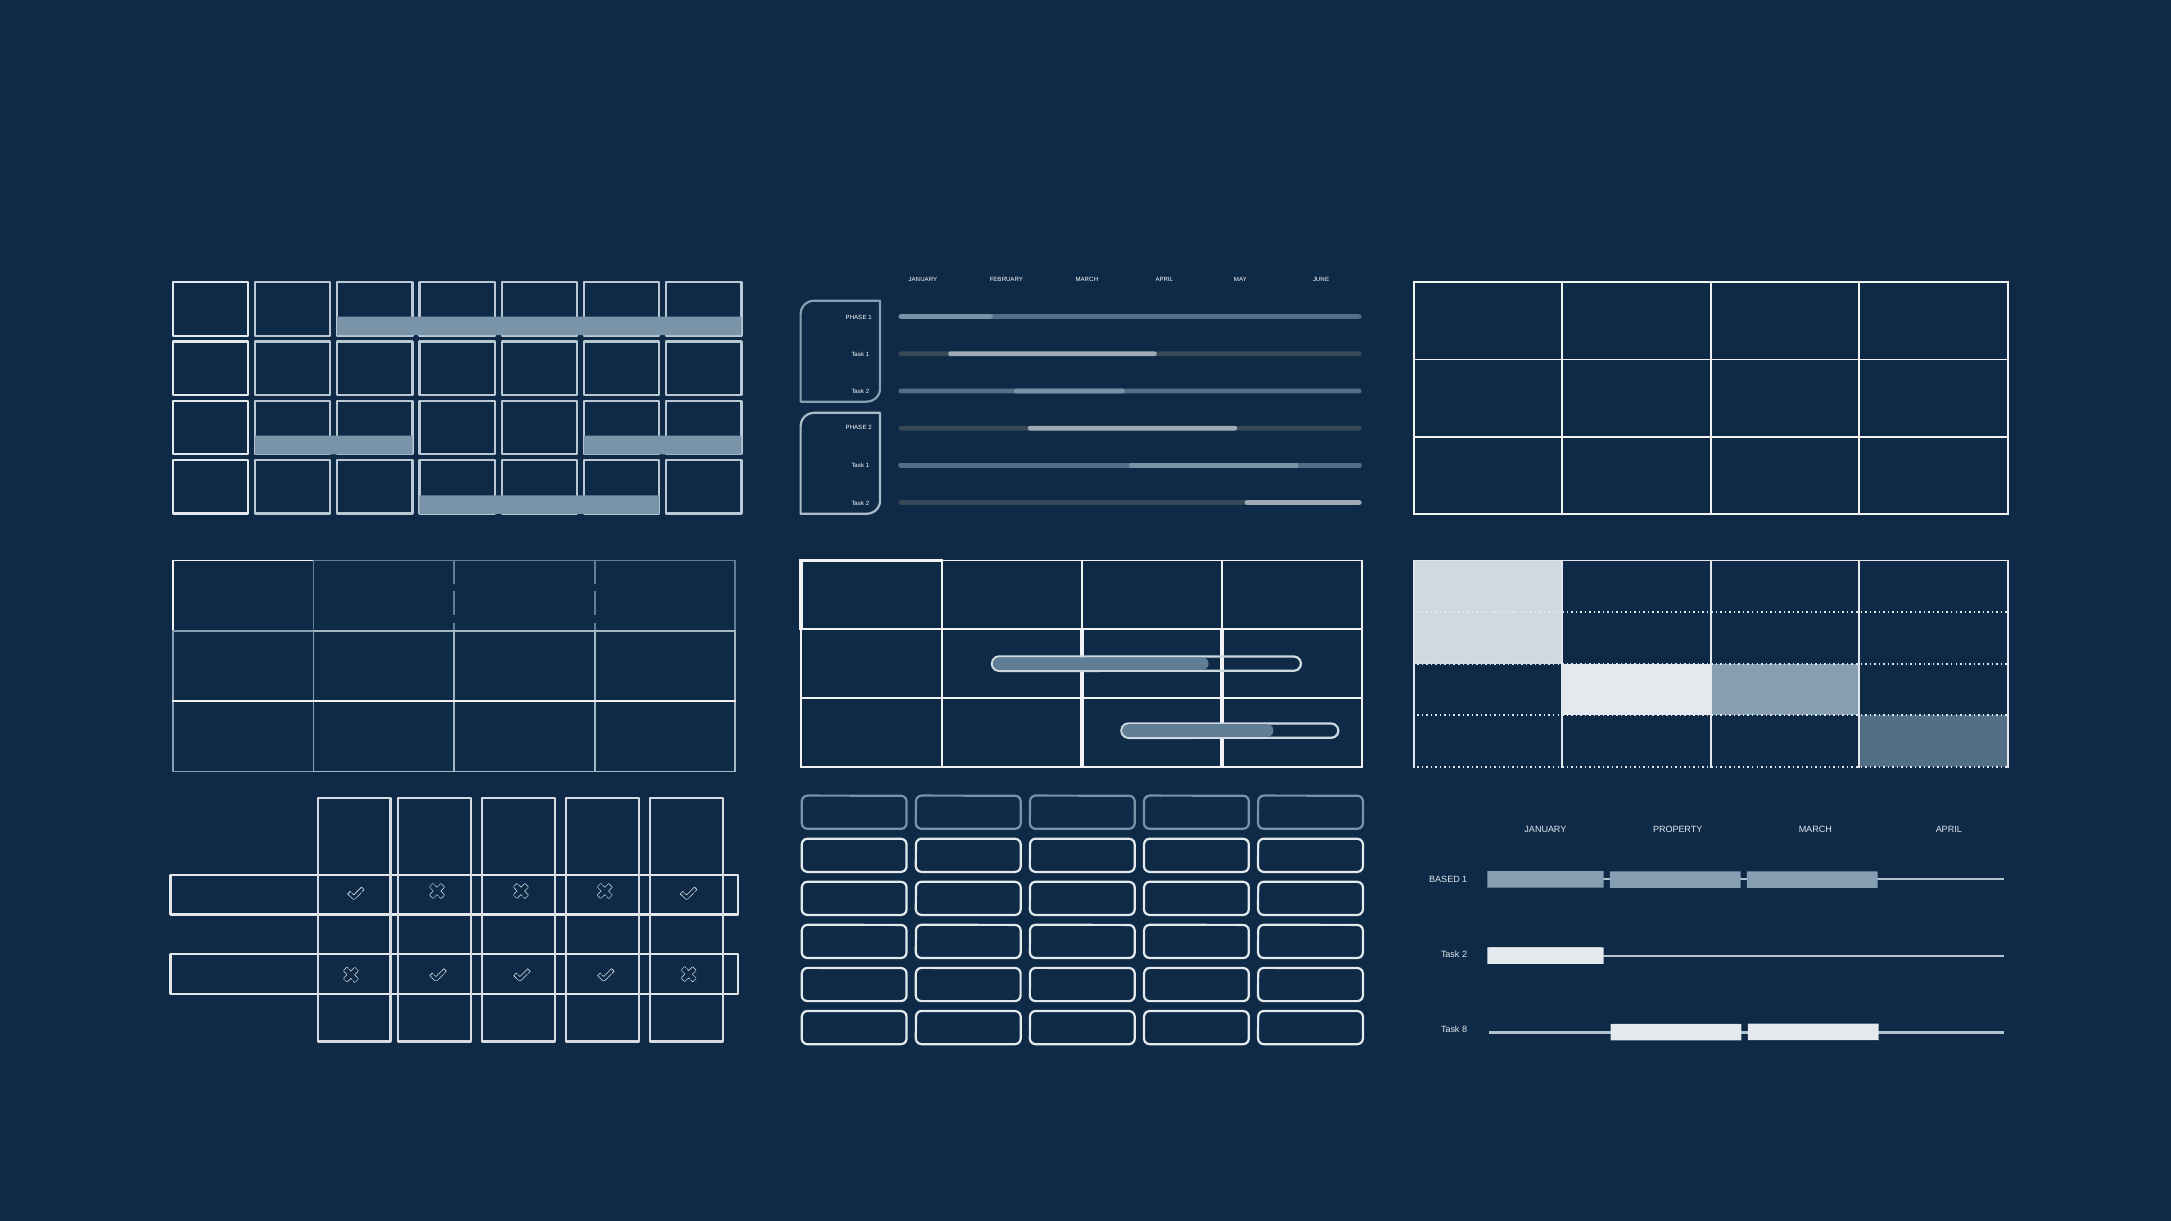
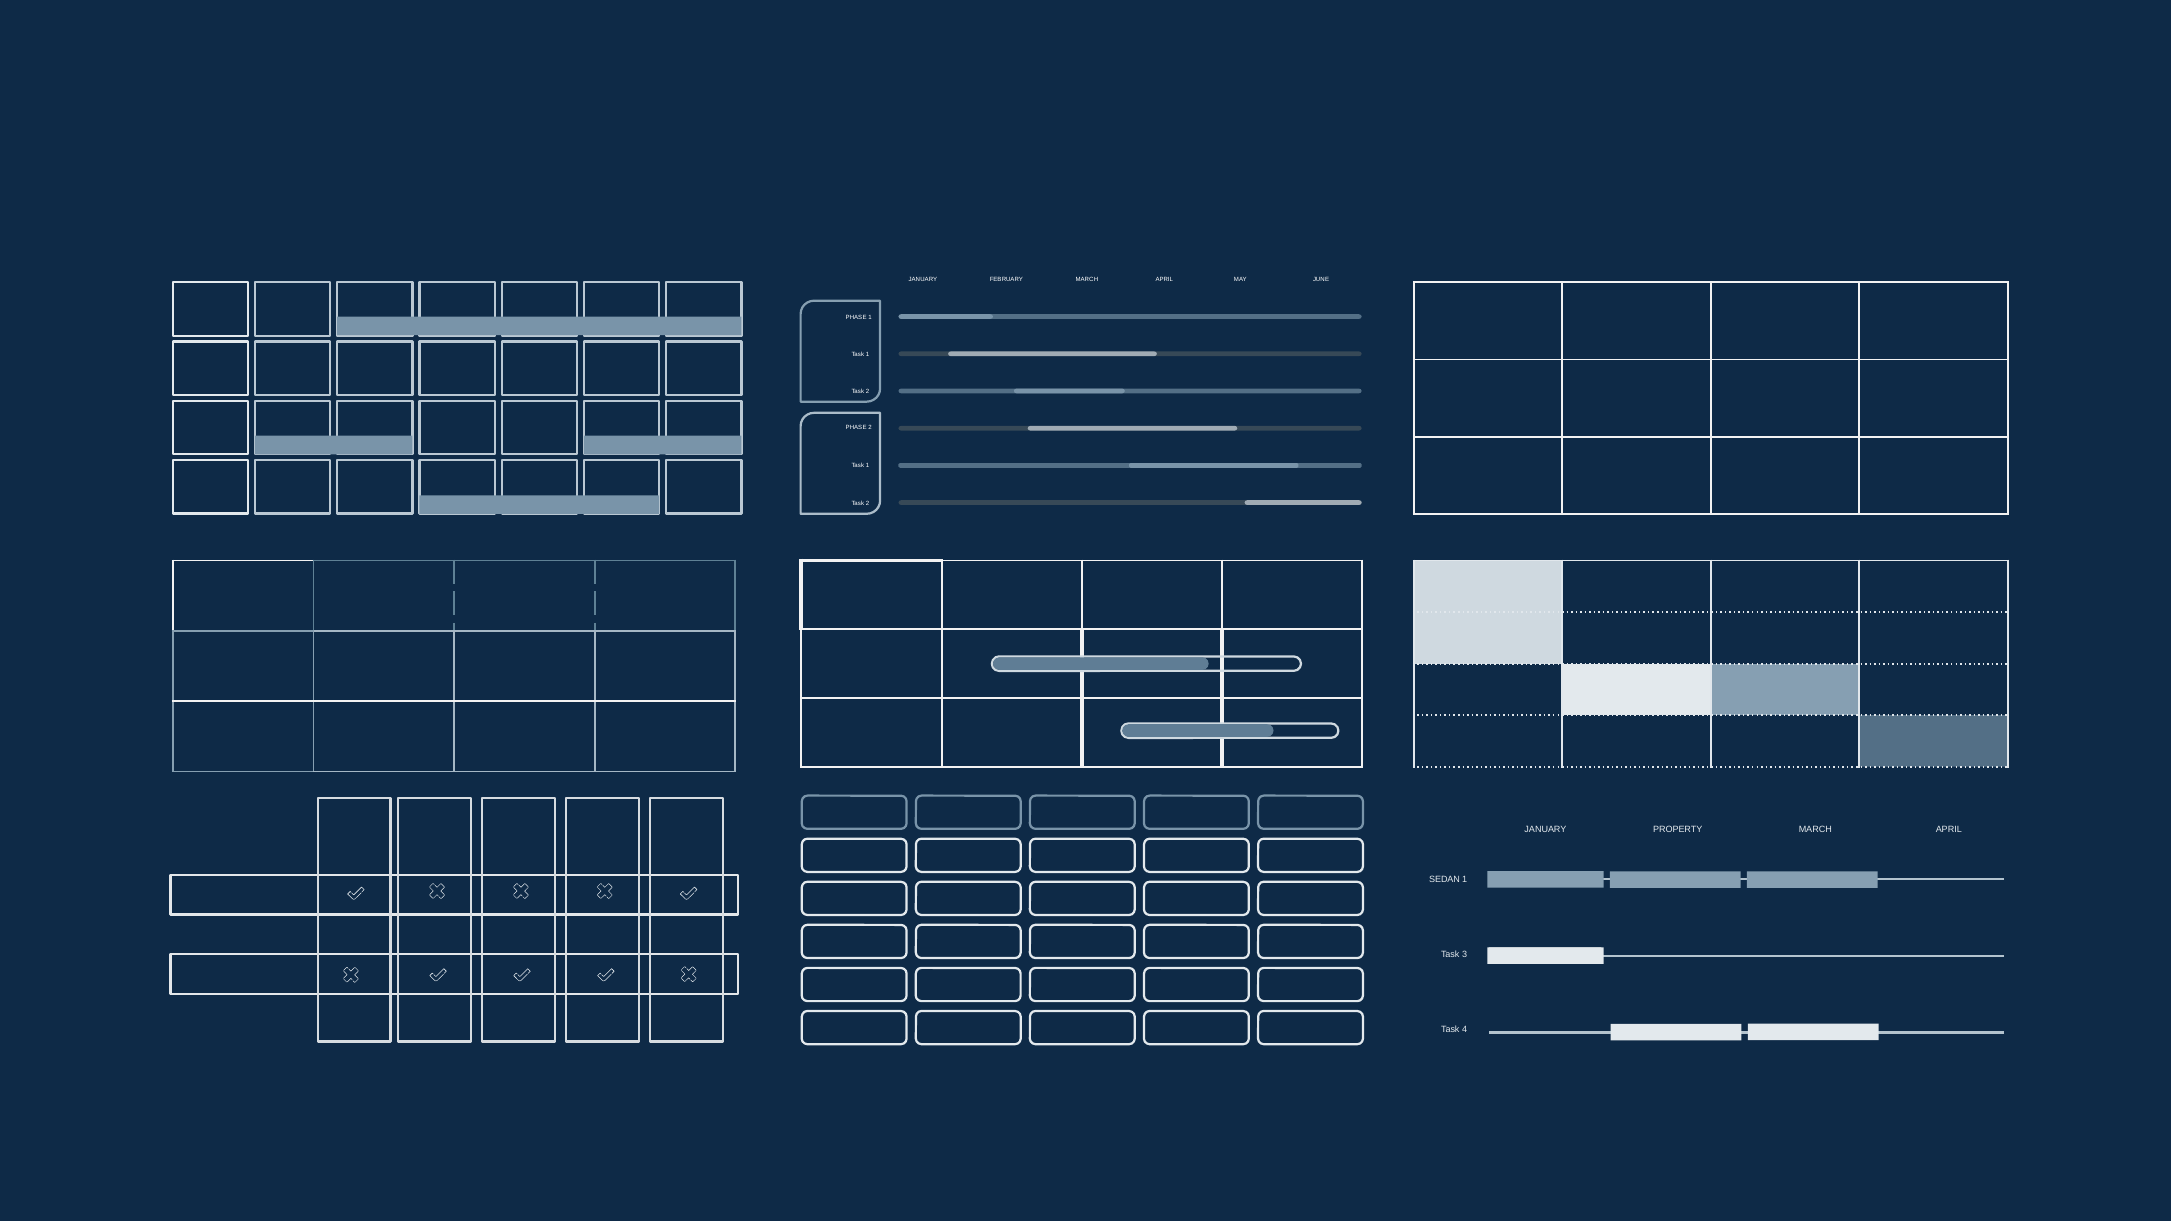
BASED: BASED -> SEDAN (1445, 880)
2: 2 -> 3 (1465, 955)
8: 8 -> 4 (1465, 1030)
